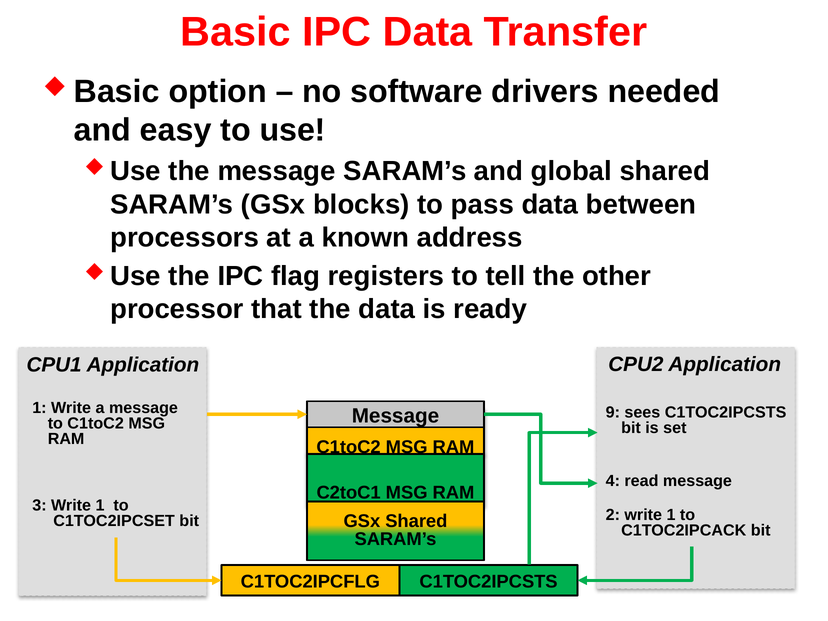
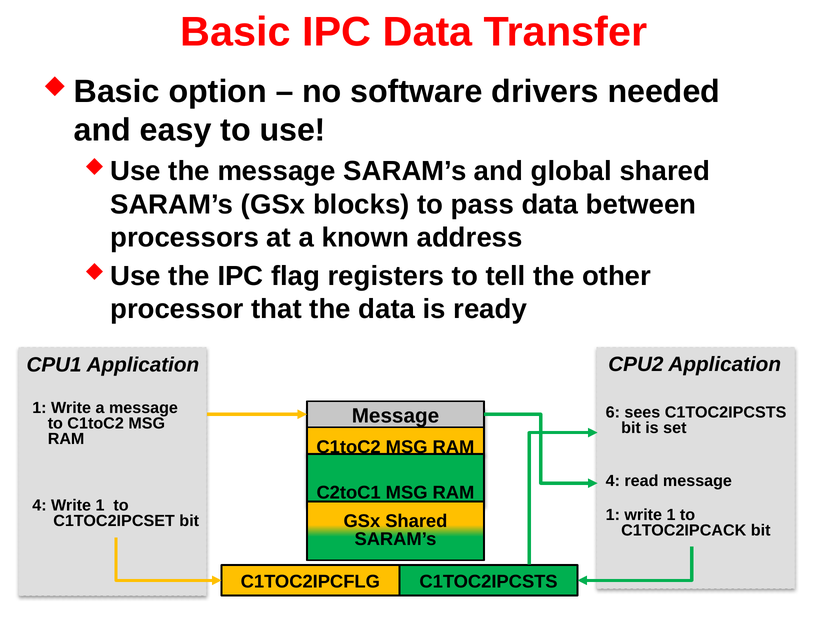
9: 9 -> 6 (613, 412)
3: 3 -> 4 (39, 506)
2: 2 -> 1 (613, 515)
